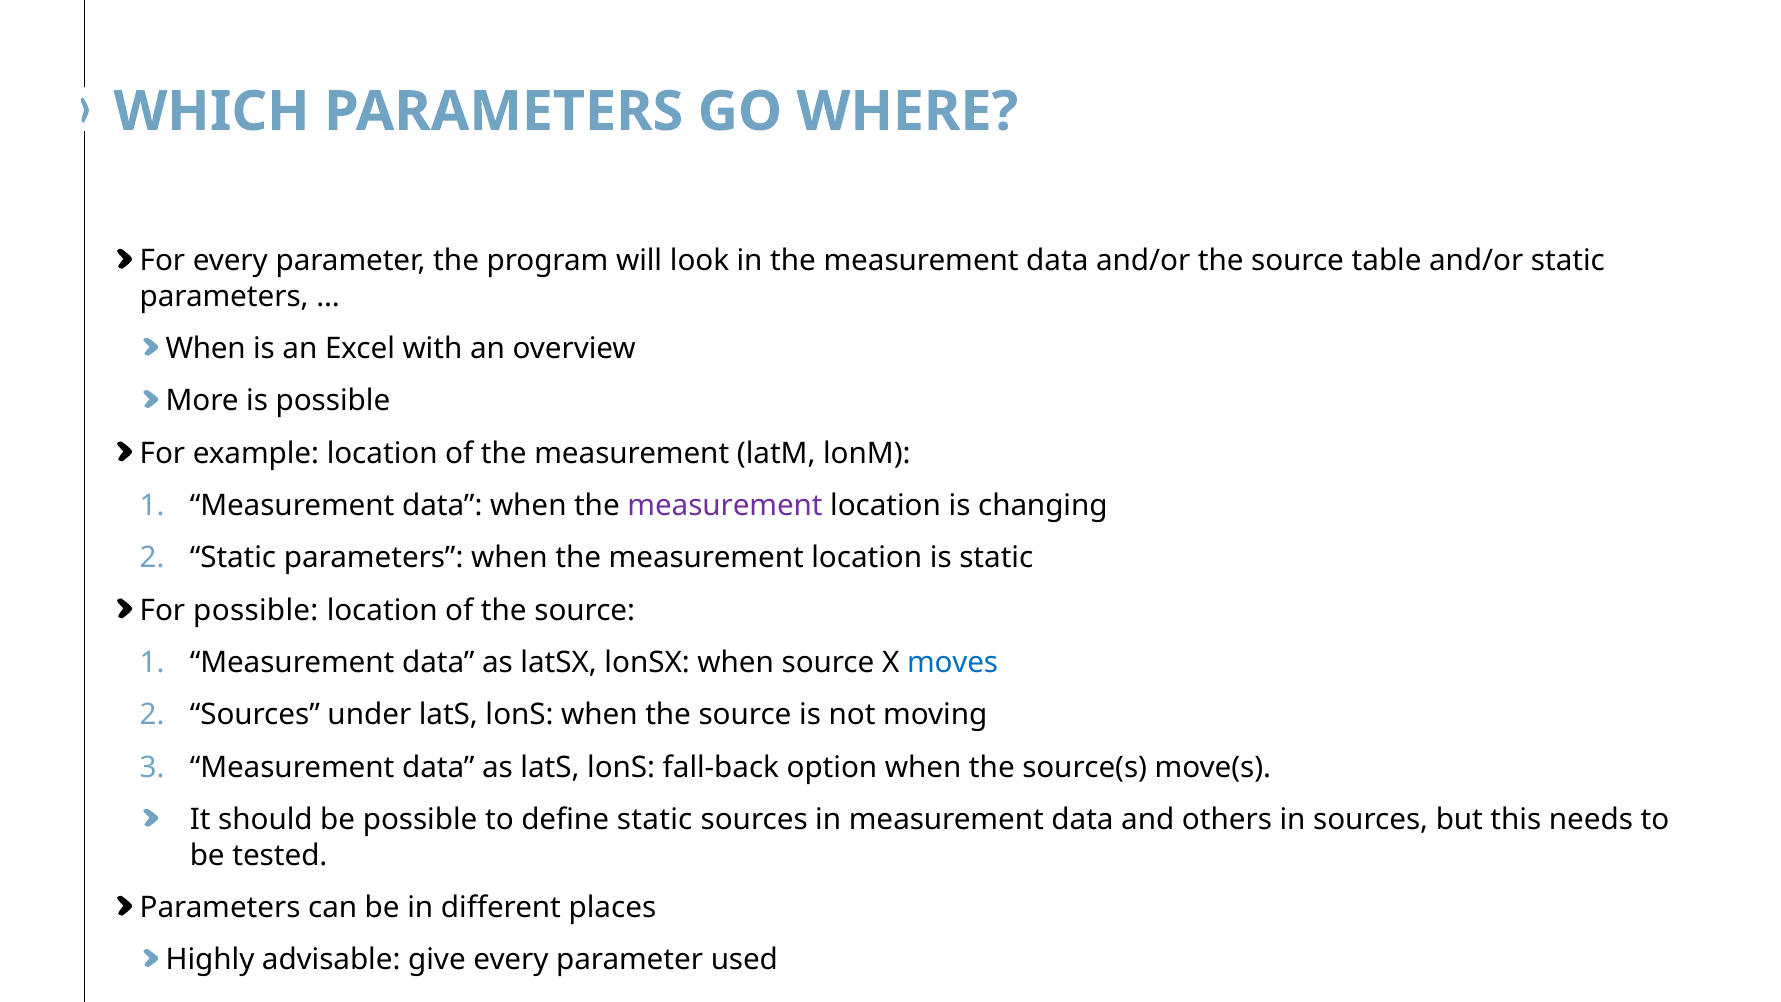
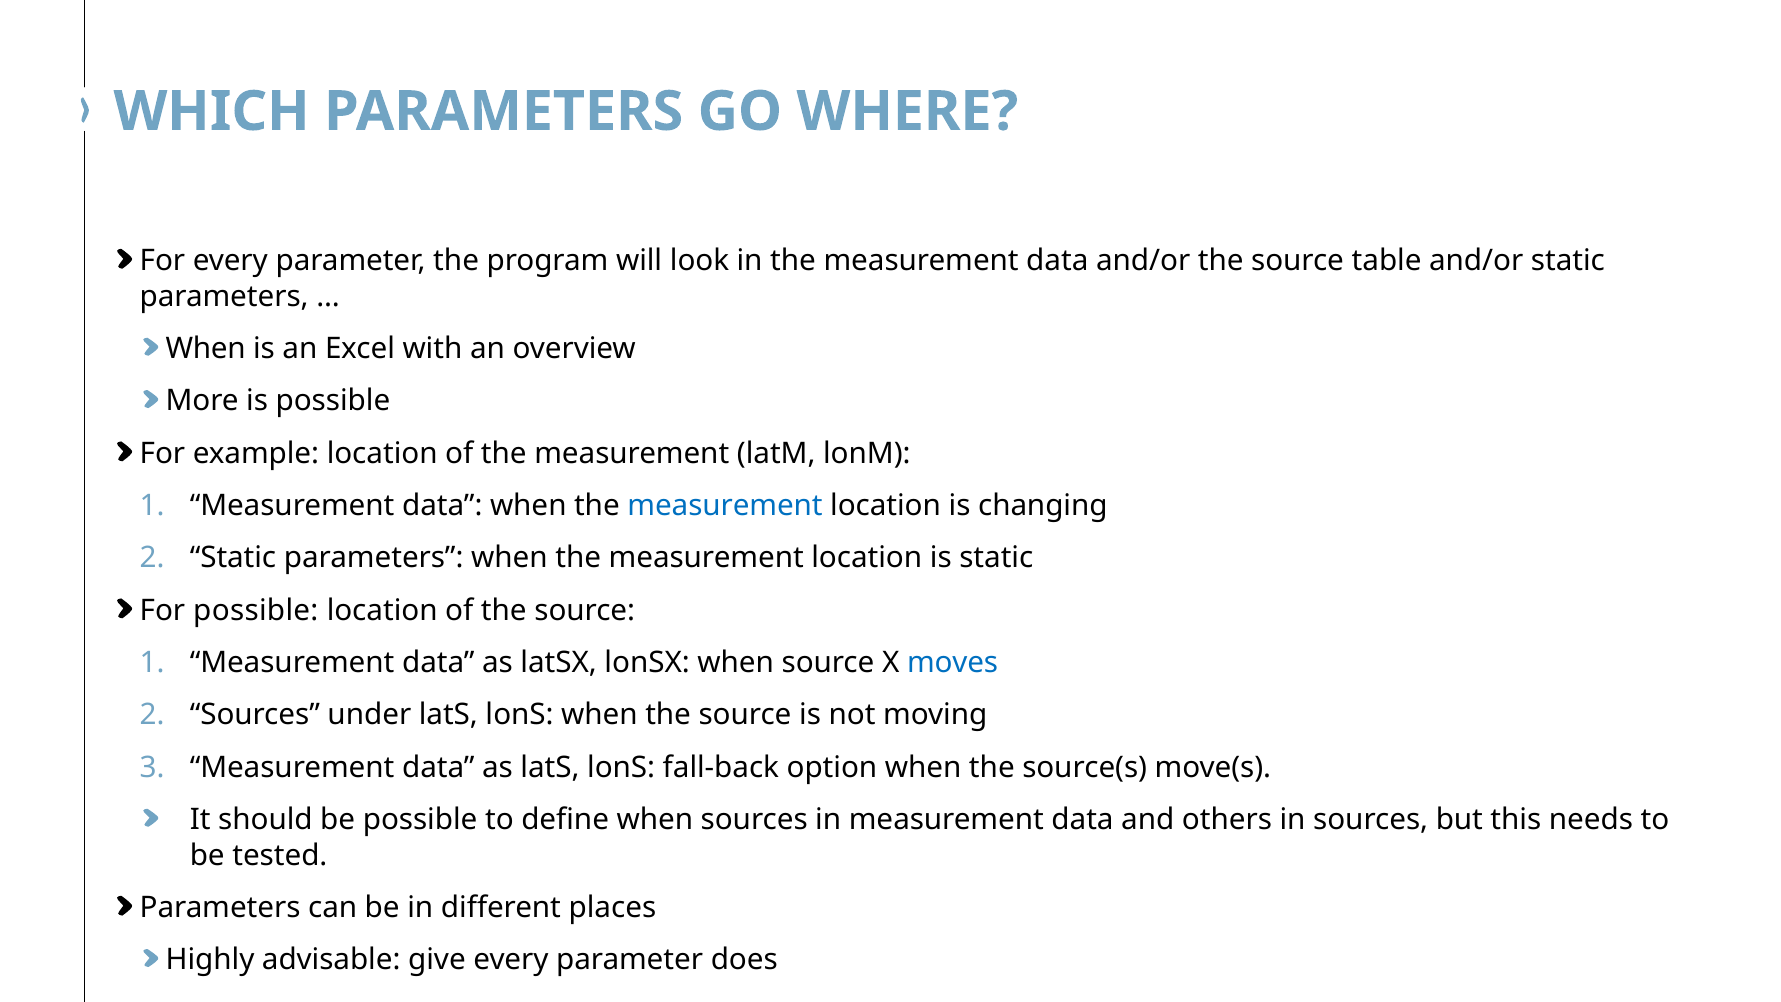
measurement colour: purple -> blue (725, 506)
define static: static -> when (655, 820)
used: used -> does (744, 960)
